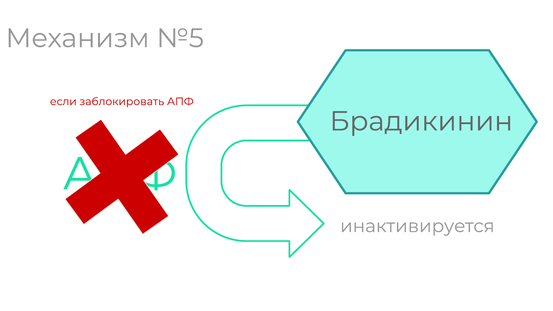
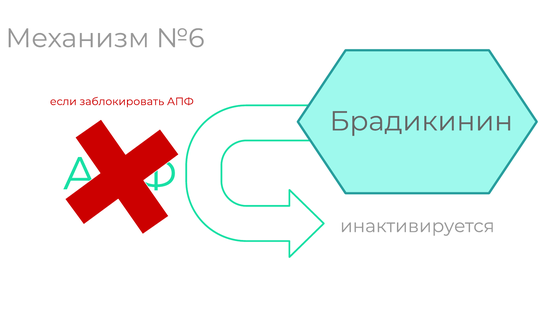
№5: №5 -> №6 (180, 38)
